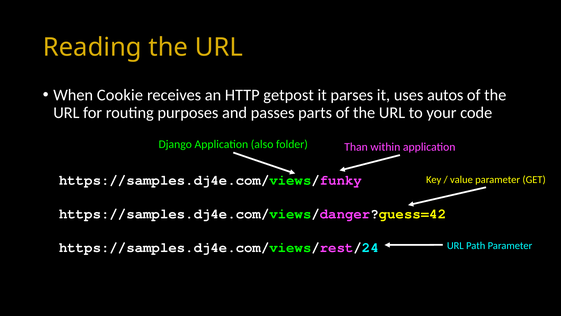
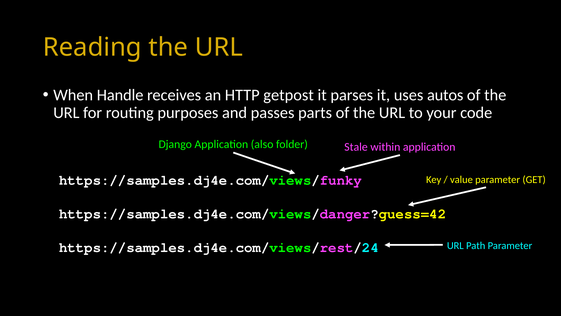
Cookie: Cookie -> Handle (120, 95)
Than: Than -> Stale (356, 147)
